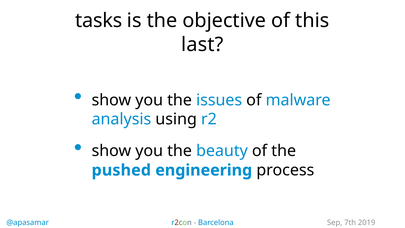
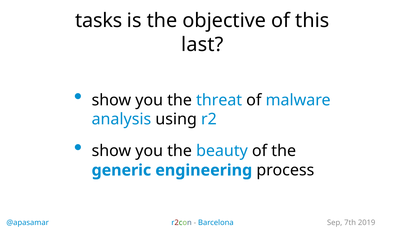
issues: issues -> threat (219, 100)
pushed: pushed -> generic (121, 170)
